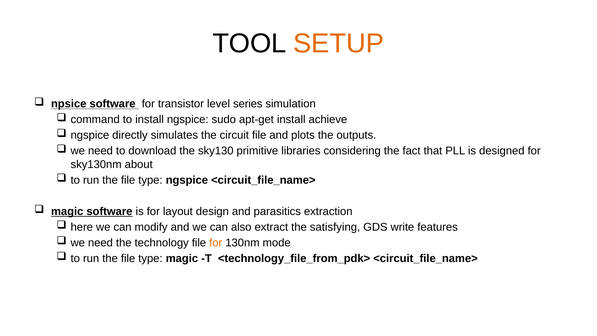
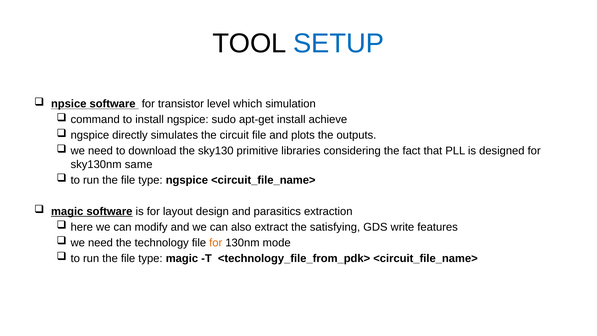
SETUP colour: orange -> blue (339, 43)
series: series -> which (248, 104)
about: about -> same (139, 164)
